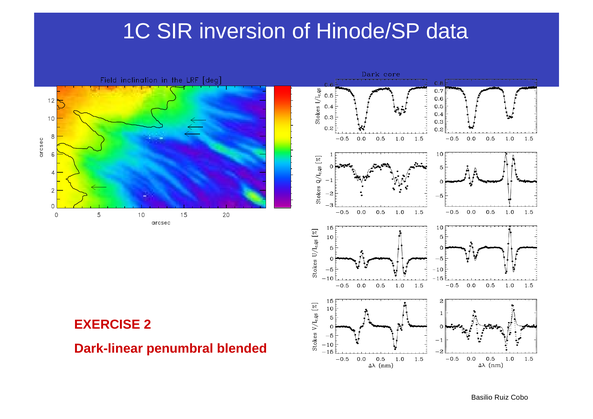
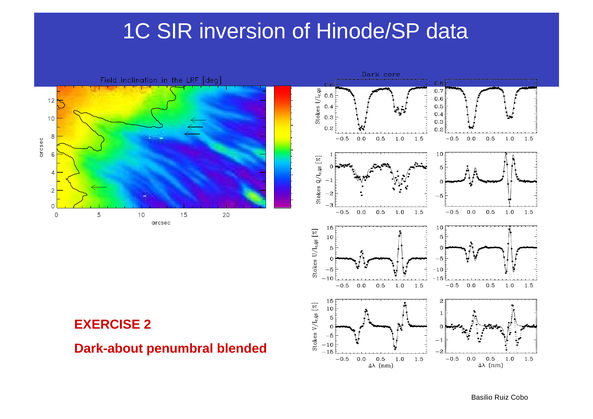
Dark-linear: Dark-linear -> Dark-about (109, 348)
